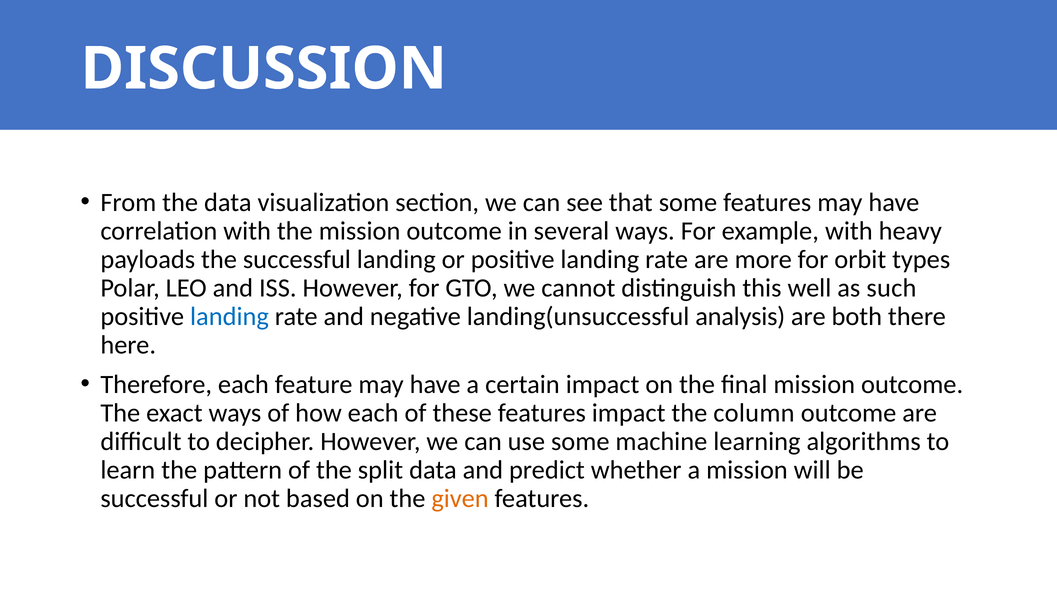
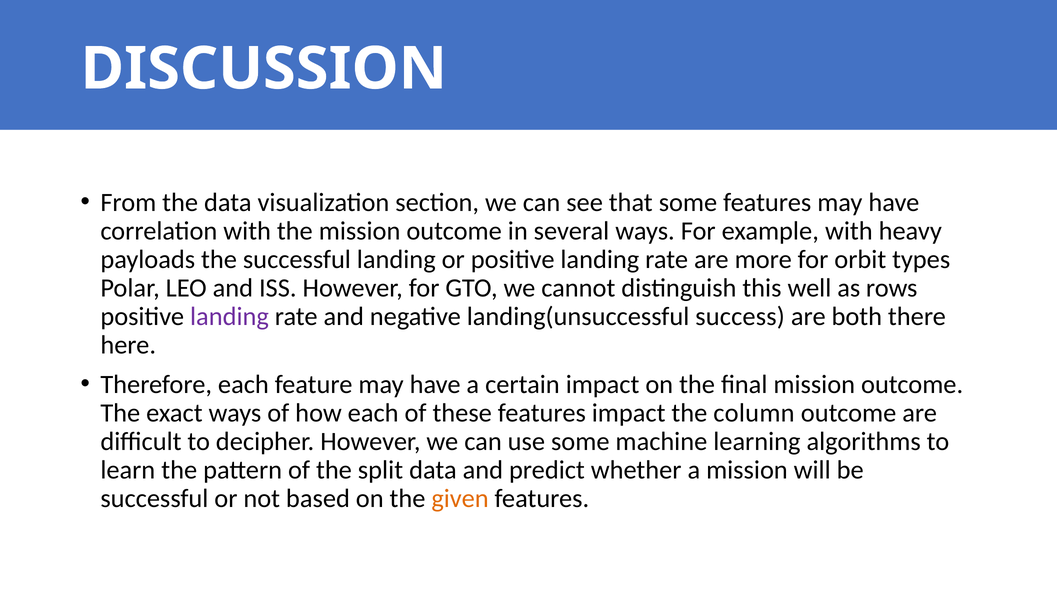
such: such -> rows (892, 288)
landing colour: blue -> purple (229, 317)
analysis: analysis -> success (740, 317)
